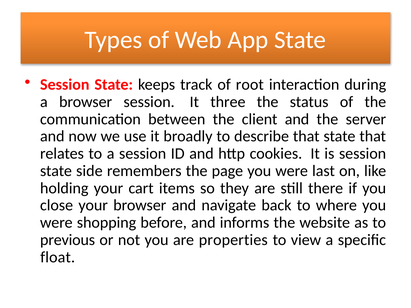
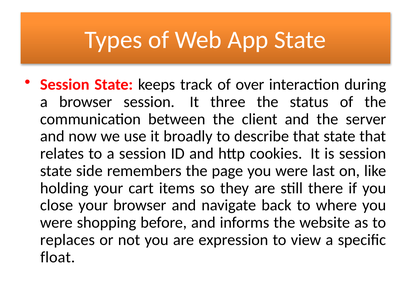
root: root -> over (250, 85)
previous: previous -> replaces (67, 240)
properties: properties -> expression (233, 240)
